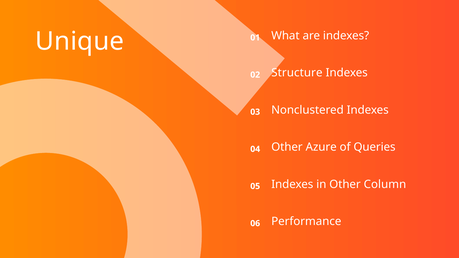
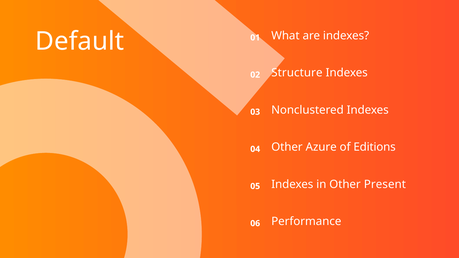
Unique: Unique -> Default (80, 41)
Queries: Queries -> Editions (375, 147)
Column: Column -> Present (385, 184)
